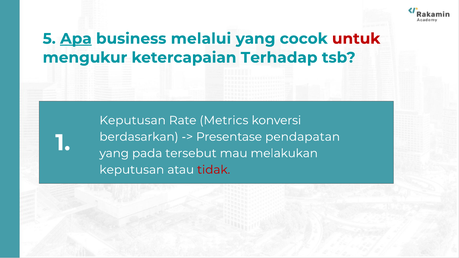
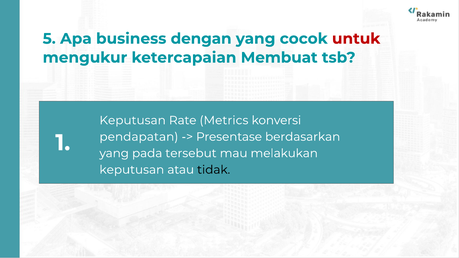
Apa underline: present -> none (76, 39)
melalui: melalui -> dengan (201, 39)
Terhadap: Terhadap -> Membuat (279, 58)
berdasarkan: berdasarkan -> pendapatan (139, 137)
pendapatan: pendapatan -> berdasarkan (303, 137)
tidak colour: red -> black (214, 170)
